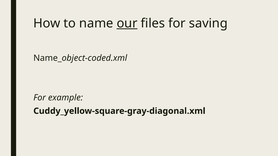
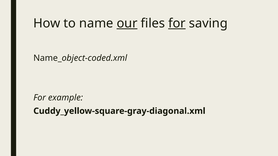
for underline: none -> present (177, 23)
